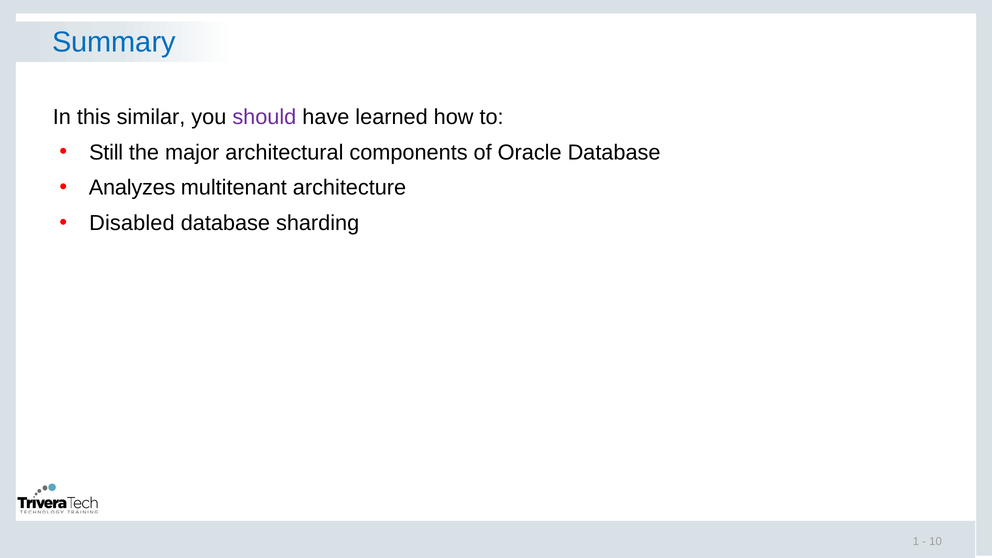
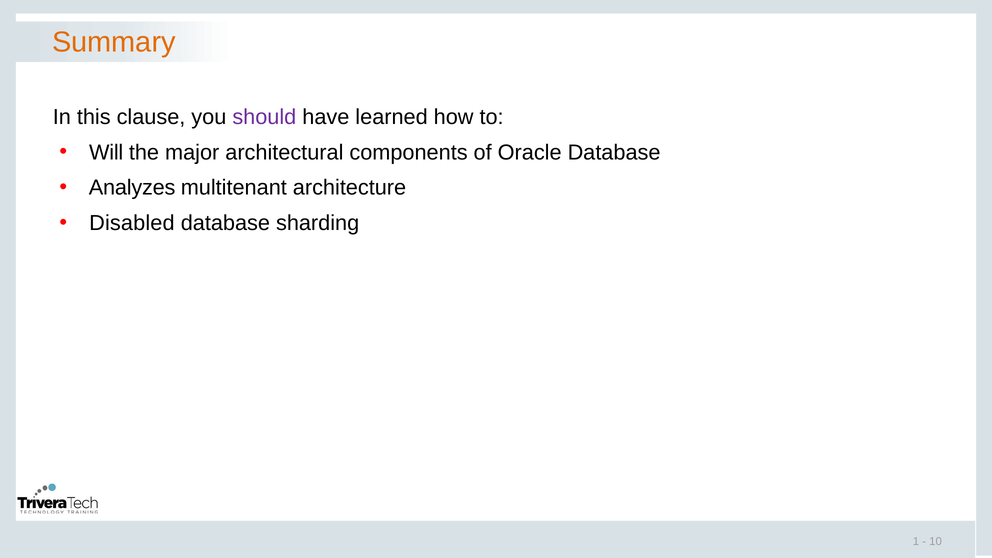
Summary colour: blue -> orange (114, 42)
similar: similar -> clause (151, 117)
Still: Still -> Will (106, 152)
